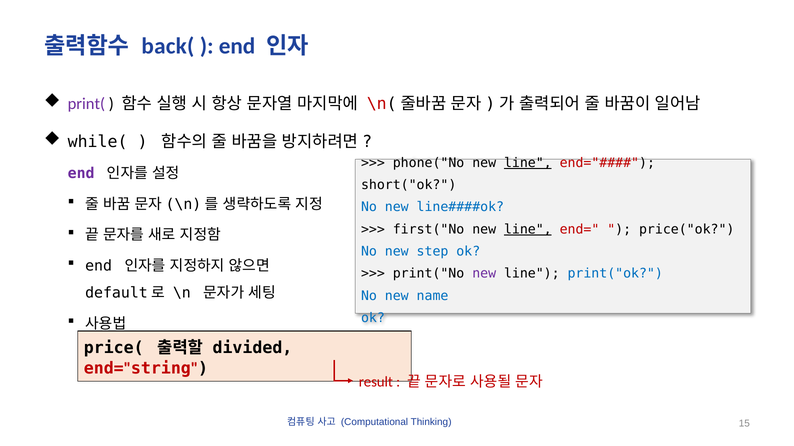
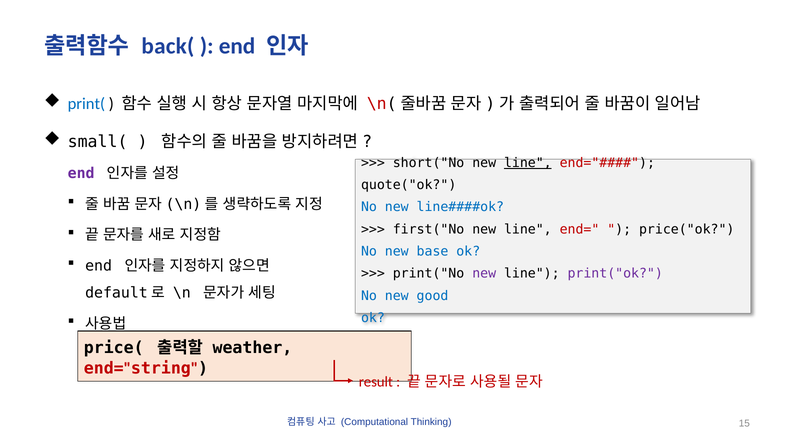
print( colour: purple -> blue (86, 104)
while(: while( -> small( (98, 142)
phone("No: phone("No -> short("No (429, 163)
short("ok: short("ok -> quote("ok (409, 185)
line underline: present -> none (528, 230)
step: step -> base (433, 252)
print("ok colour: blue -> purple (615, 274)
name: name -> good (433, 296)
divided: divided -> weather (252, 348)
